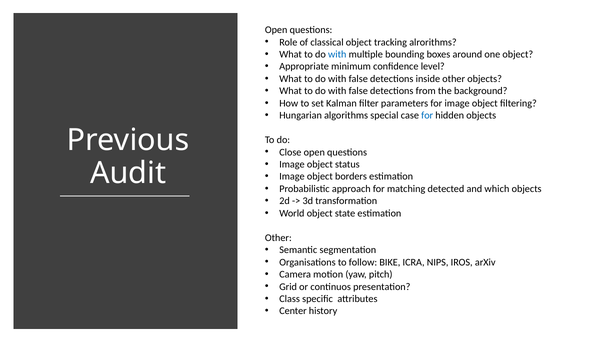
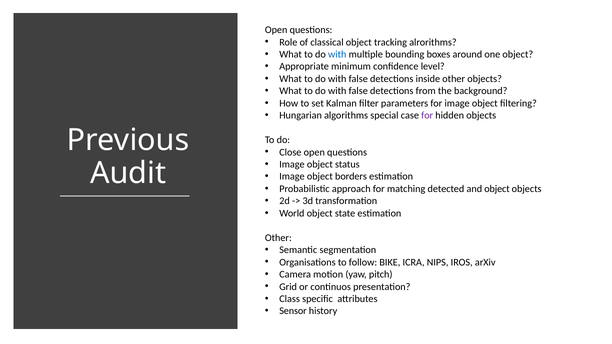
for colour: blue -> purple (427, 116)
and which: which -> object (497, 189)
Center: Center -> Sensor (293, 311)
